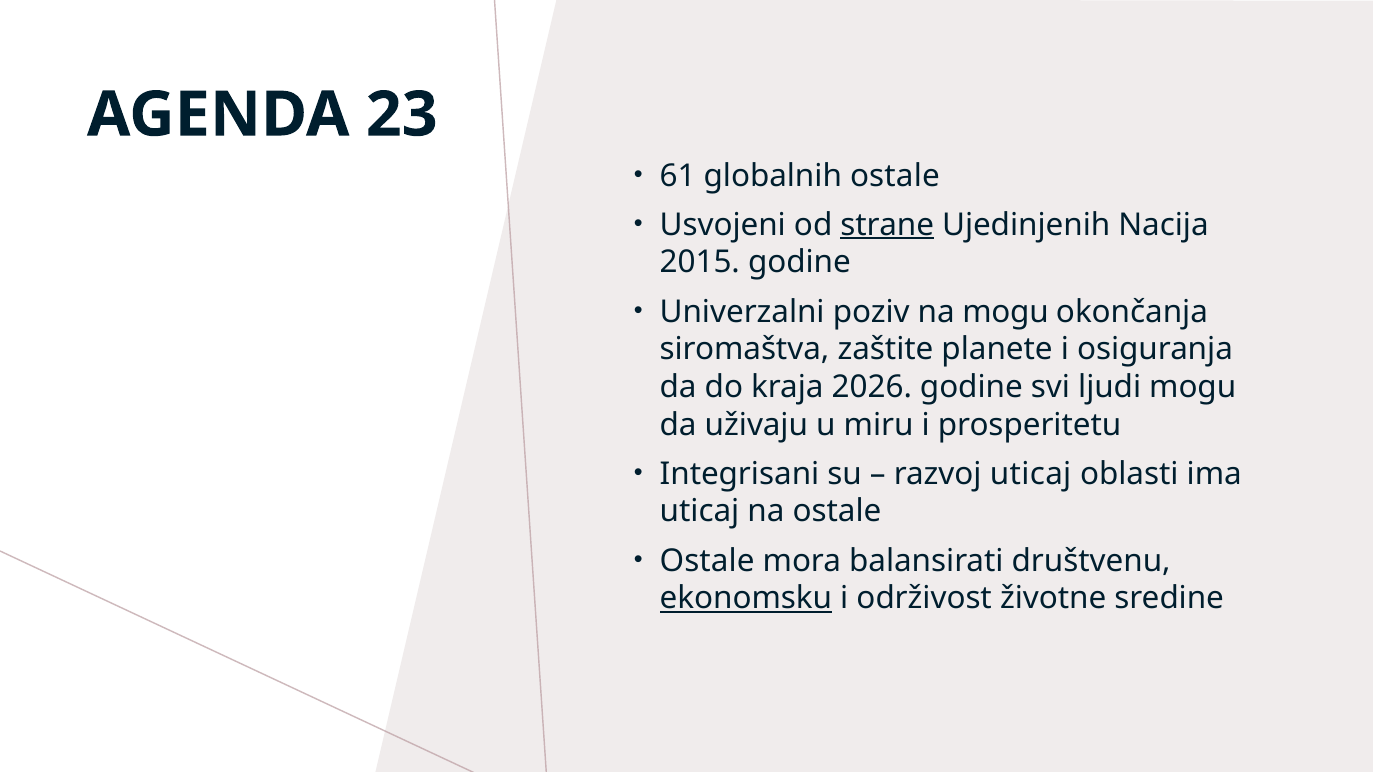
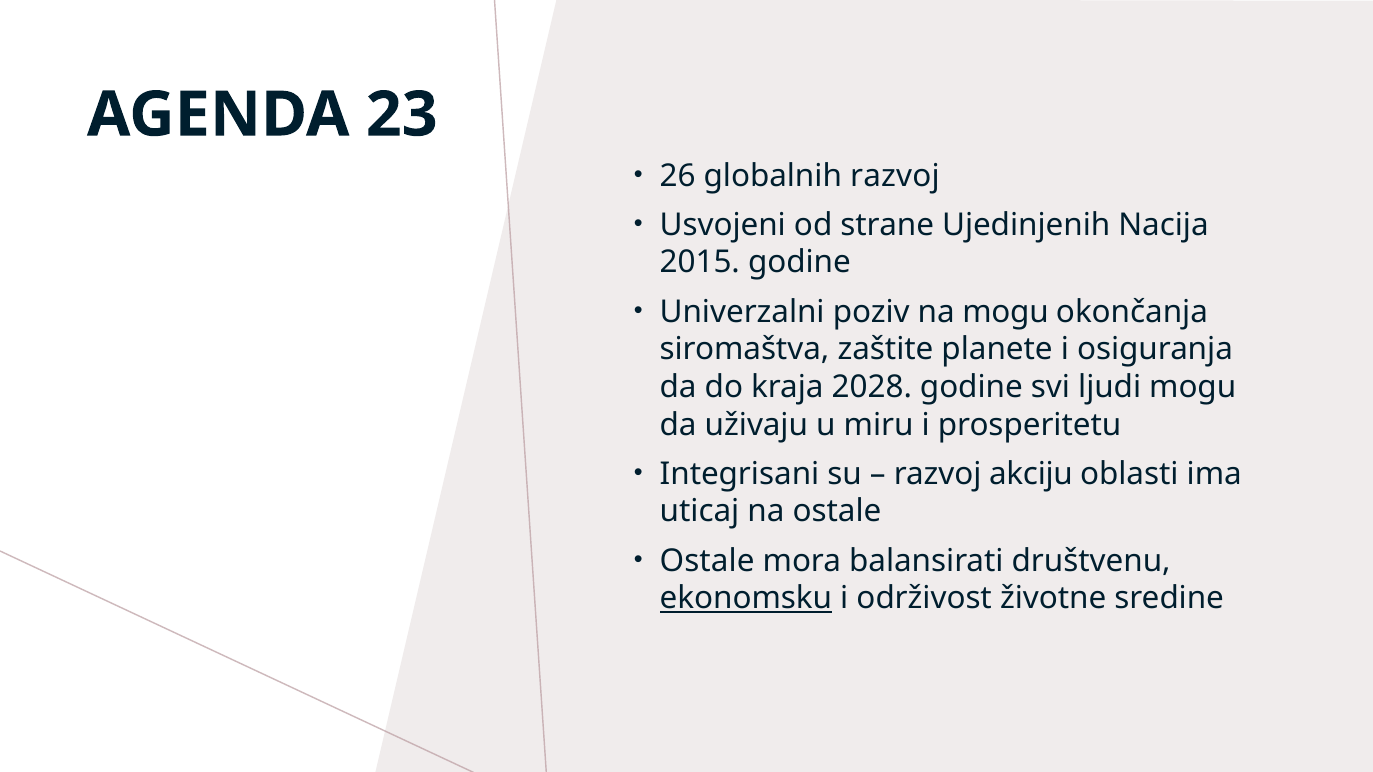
61: 61 -> 26 (678, 176)
globalnih ostale: ostale -> razvoj (895, 176)
strane underline: present -> none (887, 225)
2026: 2026 -> 2028 (872, 387)
razvoj uticaj: uticaj -> akciju (1031, 474)
